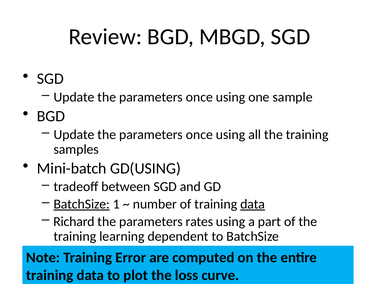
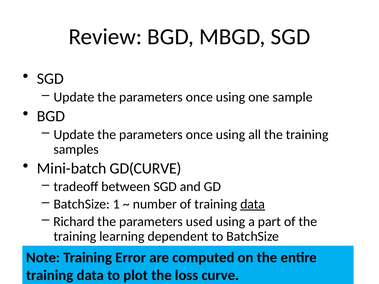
GD(USING: GD(USING -> GD(CURVE (146, 169)
BatchSize underline: present -> none (82, 204)
rates: rates -> used (199, 222)
